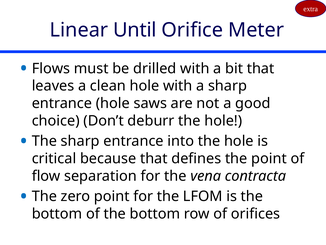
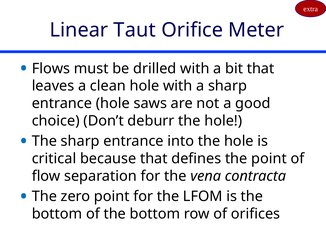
Until: Until -> Taut (135, 30)
